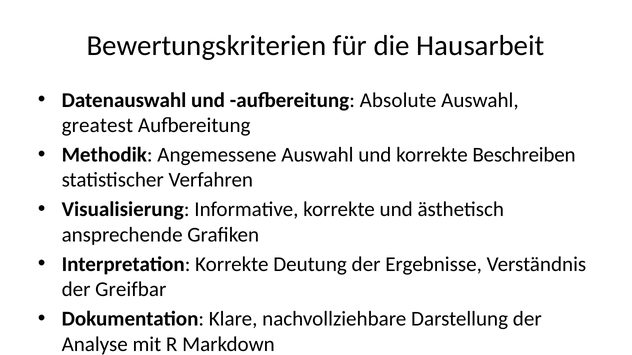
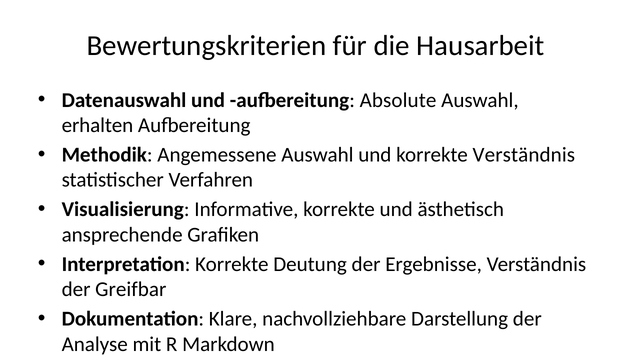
greatest: greatest -> erhalten (97, 126)
korrekte Beschreiben: Beschreiben -> Verständnis (524, 155)
